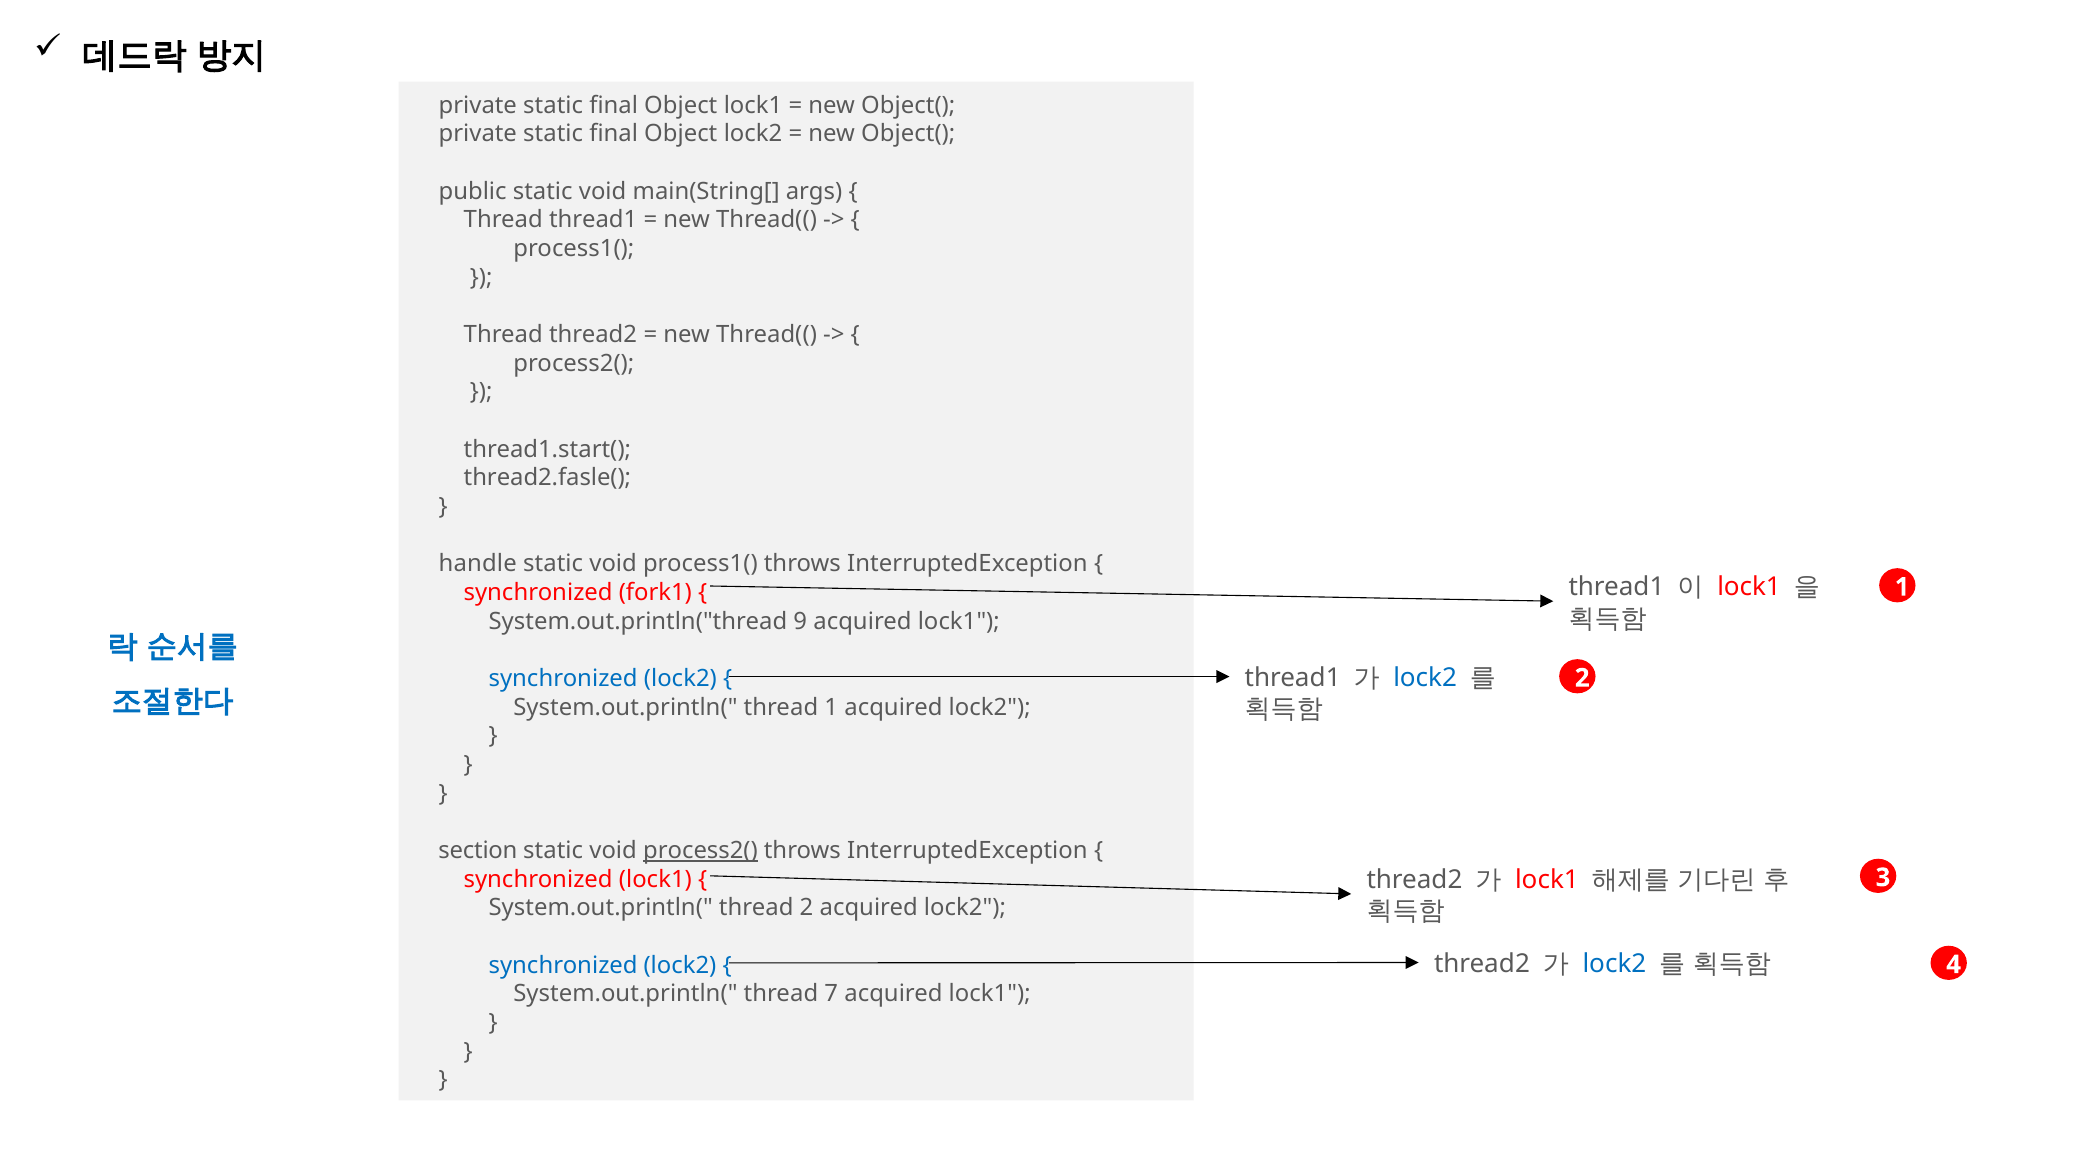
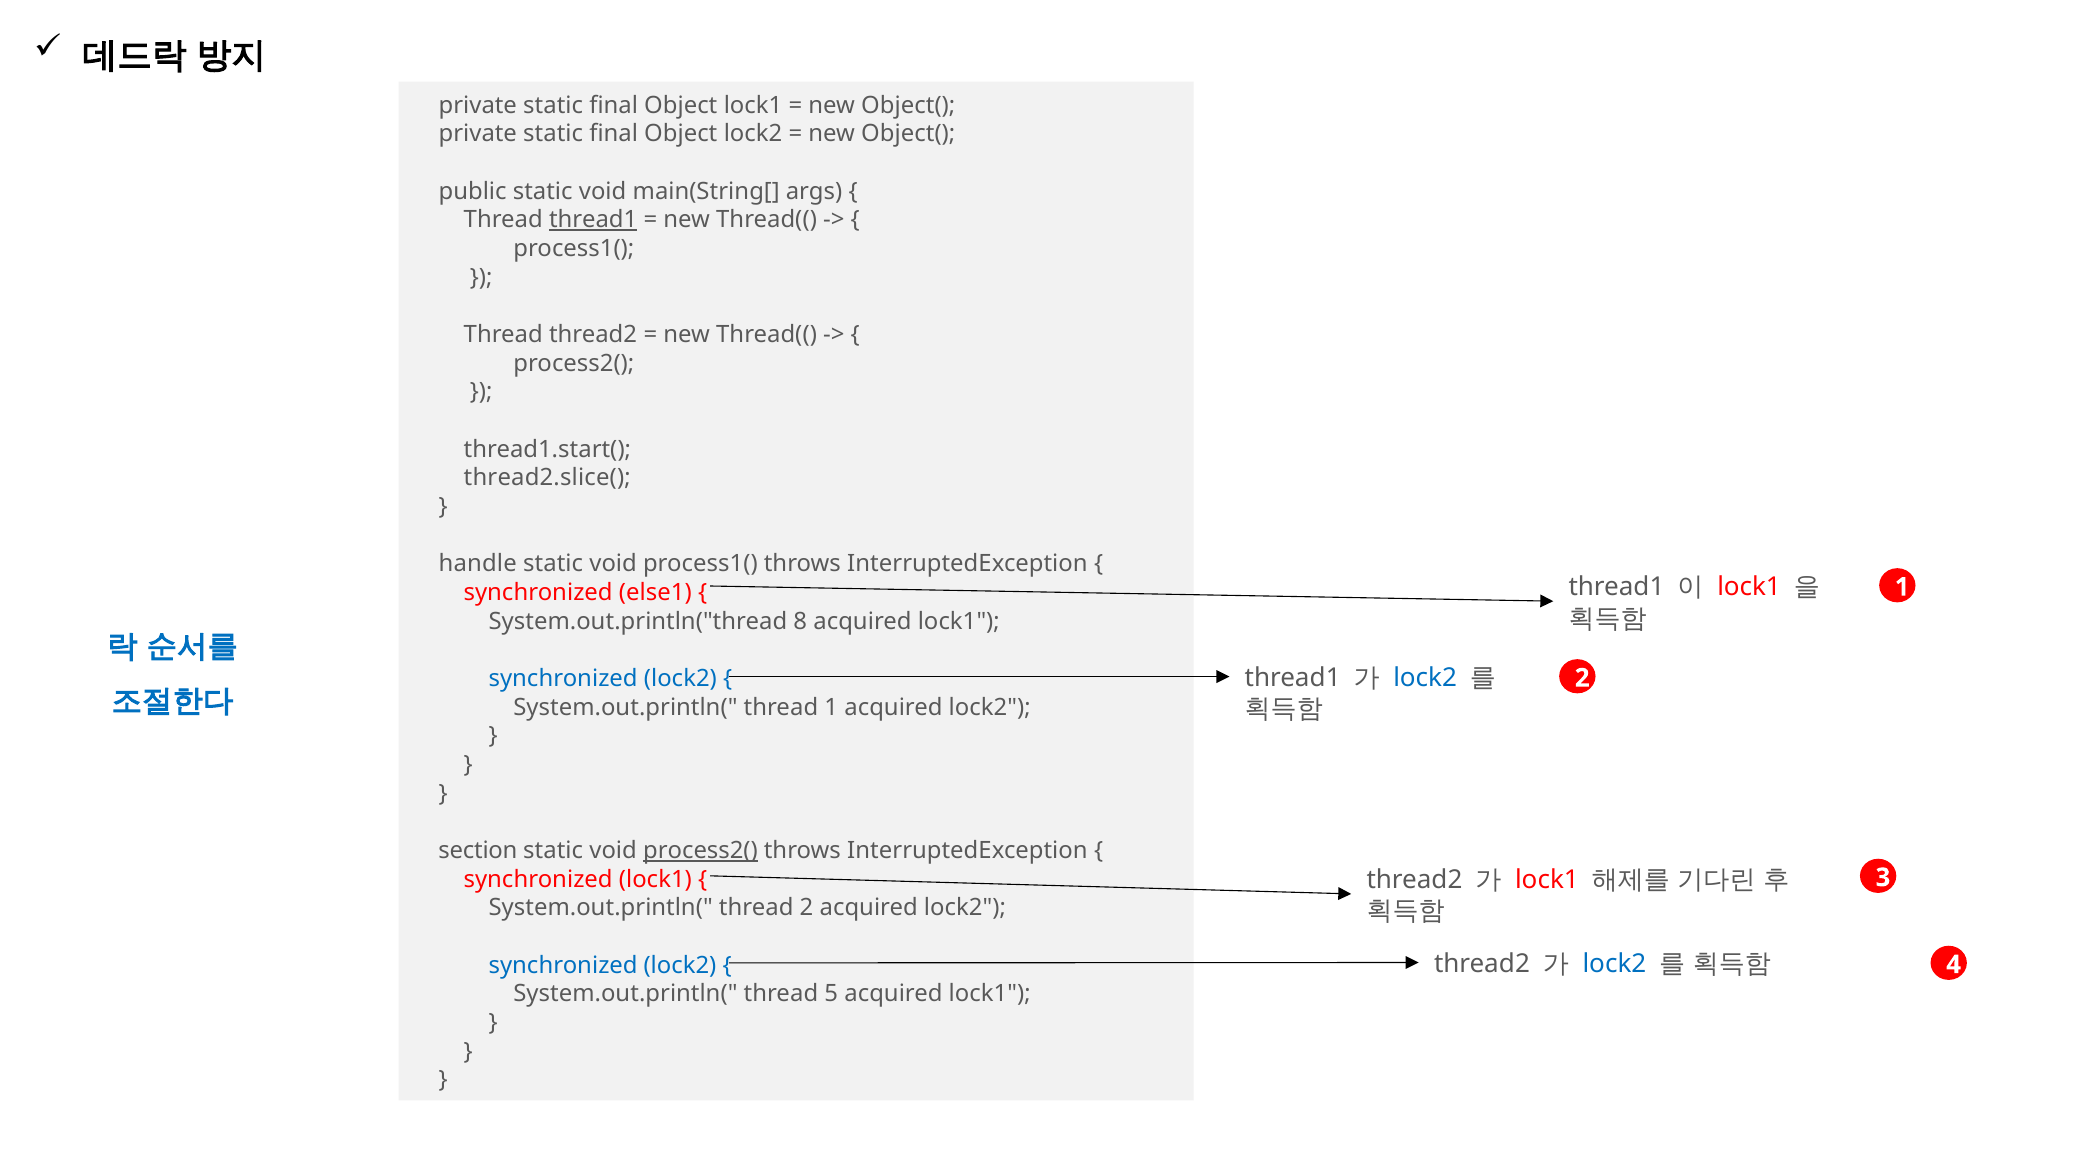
thread1 underline: none -> present (593, 220)
thread2.fasle(: thread2.fasle( -> thread2.slice( (547, 478)
fork1: fork1 -> else1 (655, 593)
9: 9 -> 8 (800, 621)
7: 7 -> 5 (831, 994)
